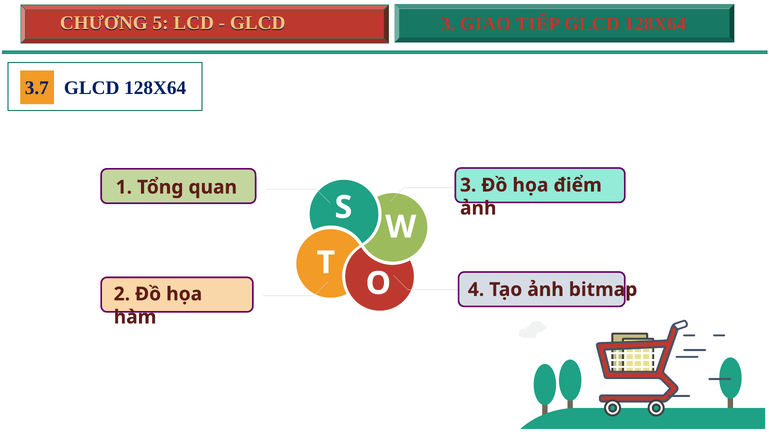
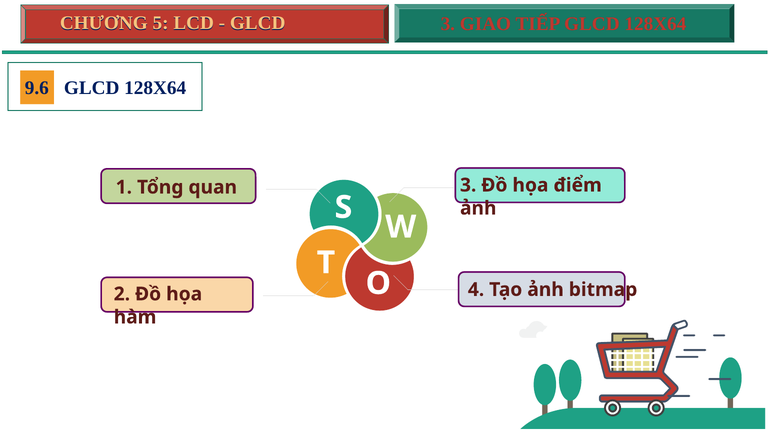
3.7: 3.7 -> 9.6 (37, 88)
